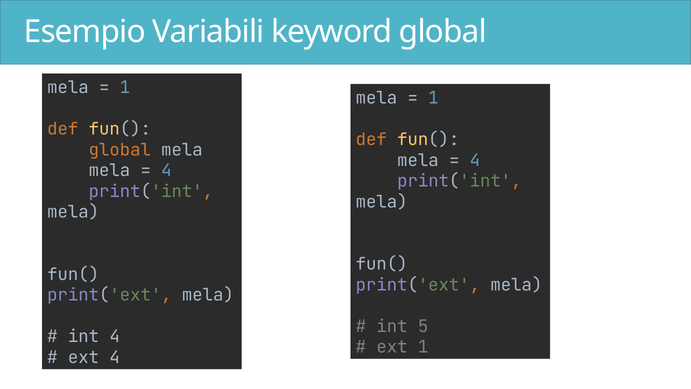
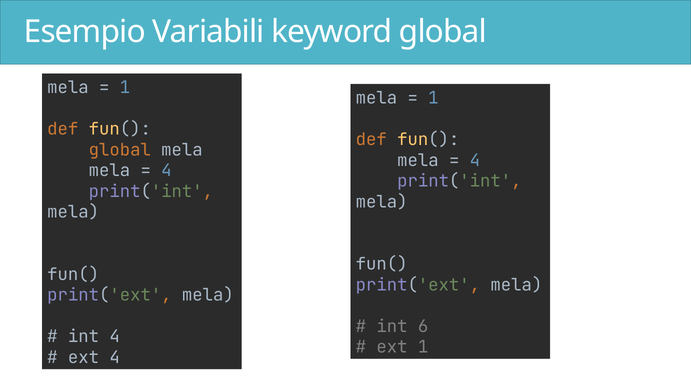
5: 5 -> 6 (423, 326)
